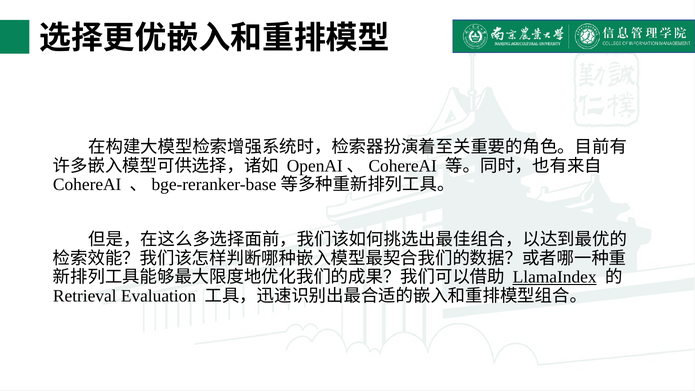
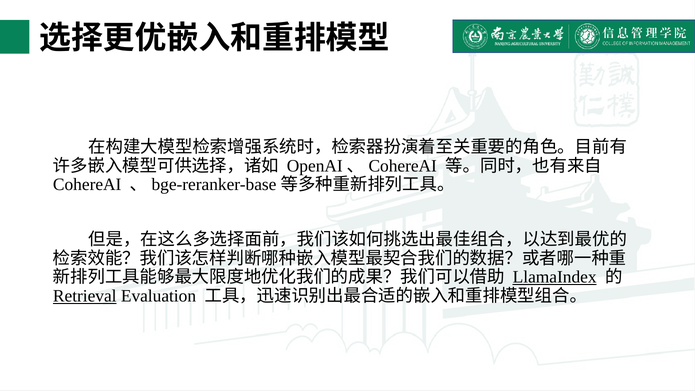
Retrieval underline: none -> present (85, 296)
